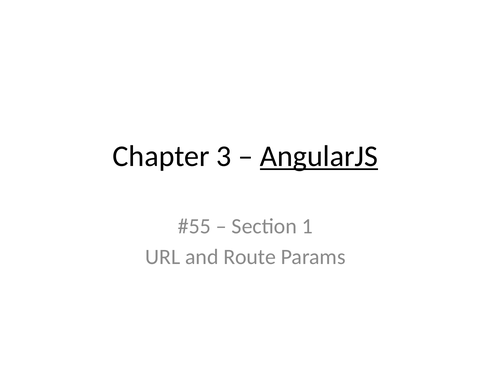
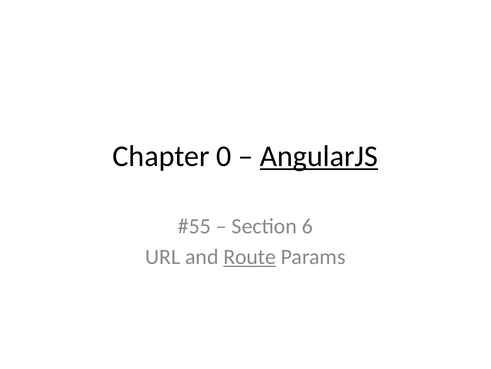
3: 3 -> 0 (224, 156)
1: 1 -> 6 (307, 226)
Route underline: none -> present (250, 256)
